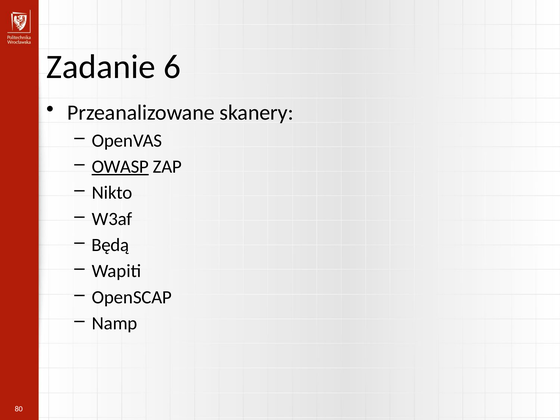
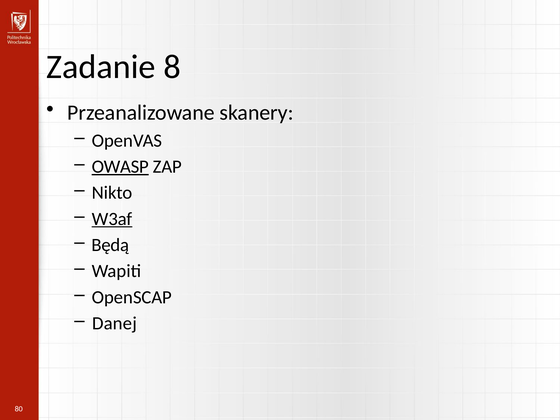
6: 6 -> 8 (172, 67)
W3af underline: none -> present (112, 219)
Namp: Namp -> Danej (115, 323)
